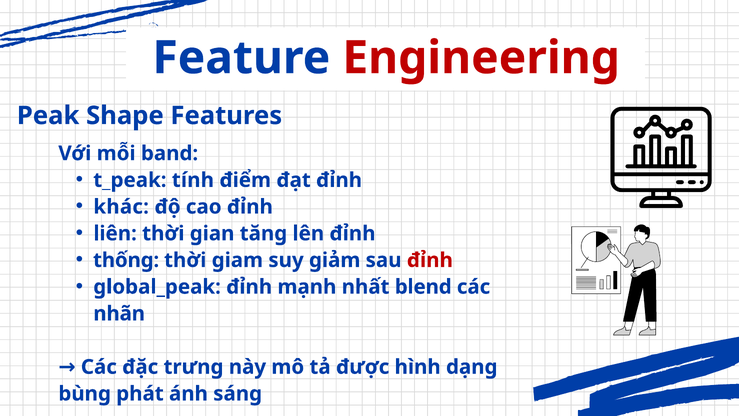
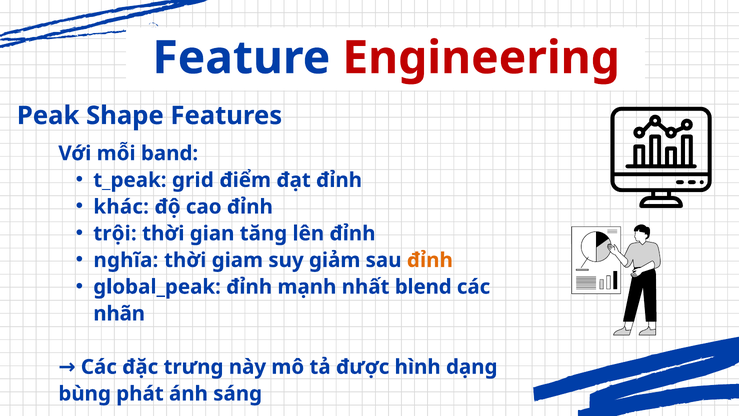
tính: tính -> grid (193, 180)
liên: liên -> trội (115, 233)
thống: thống -> nghĩa (126, 260)
đỉnh colour: red -> orange (430, 260)
